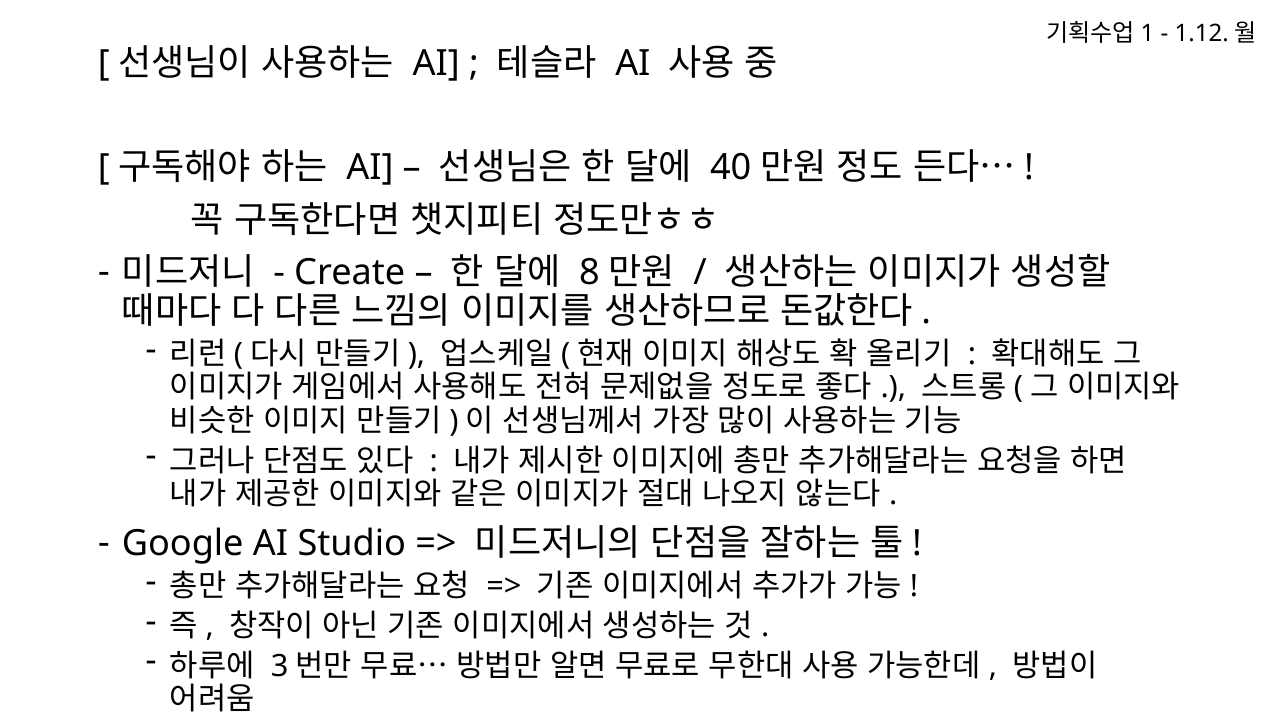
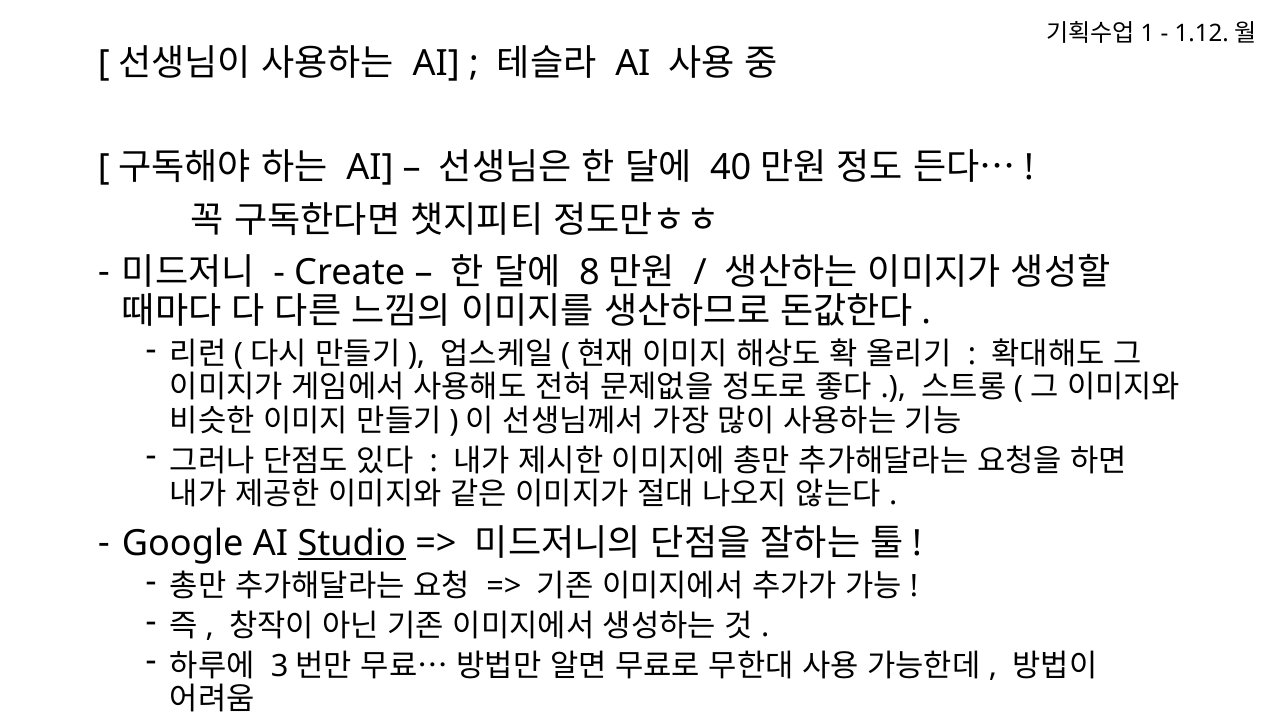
Studio underline: none -> present (352, 543)
